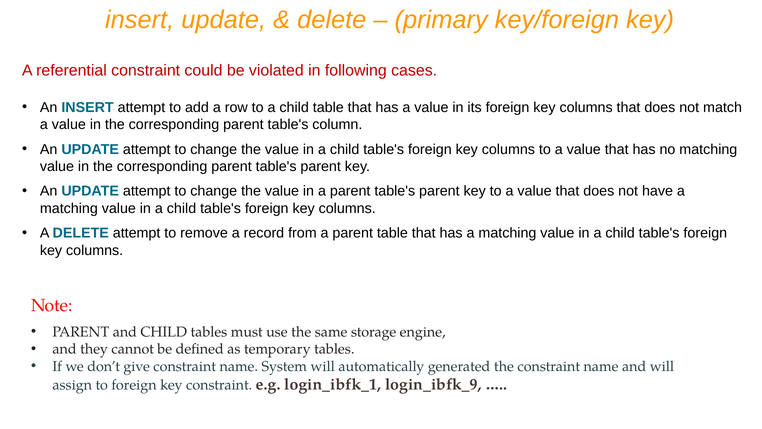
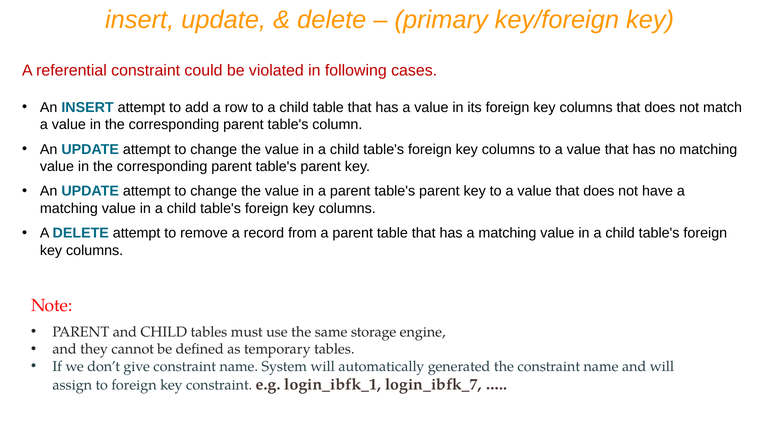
login_ibfk_9: login_ibfk_9 -> login_ibfk_7 (433, 384)
